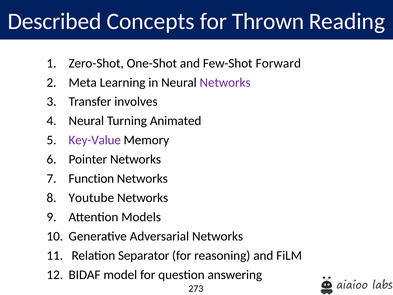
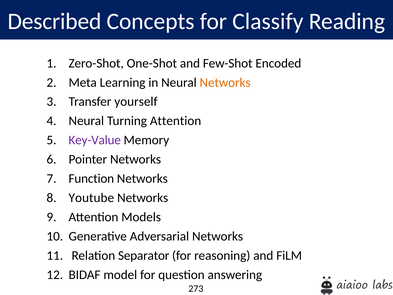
Thrown: Thrown -> Classify (268, 21)
Forward: Forward -> Encoded (278, 63)
Networks colour: purple -> orange (225, 82)
involves: involves -> yourself (136, 102)
Turning Animated: Animated -> Attention (176, 121)
